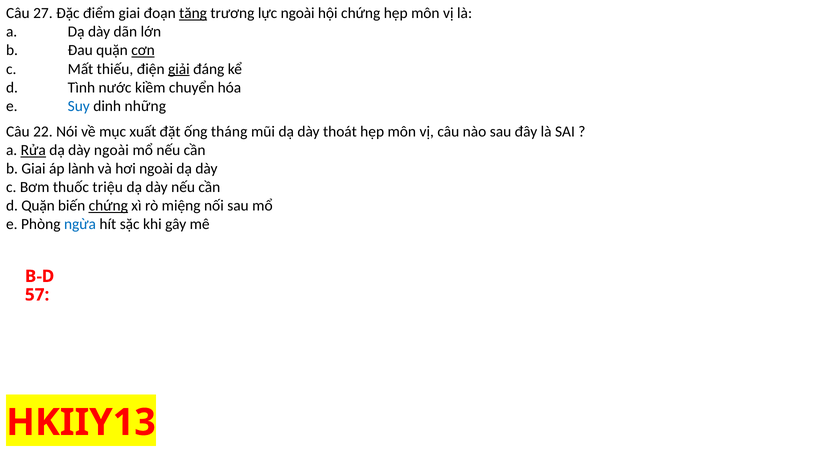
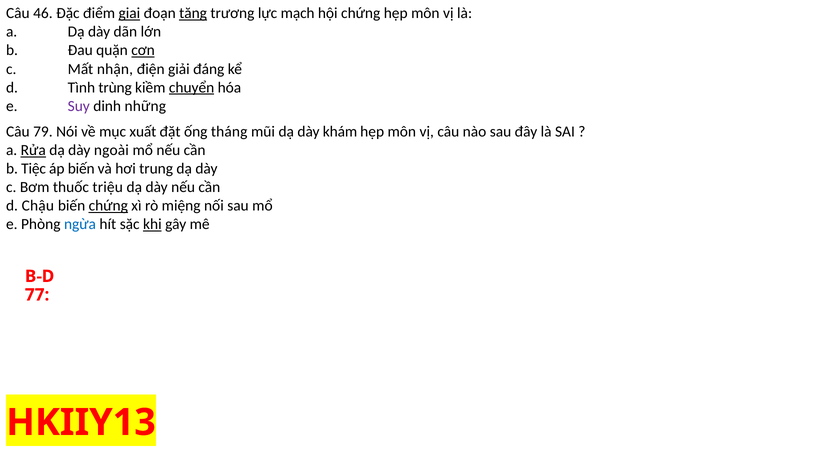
27: 27 -> 46 (43, 13)
giai underline: none -> present (129, 13)
lực ngoài: ngoài -> mạch (298, 13)
thiếu: thiếu -> nhận (115, 69)
giải underline: present -> none (179, 69)
nước: nước -> trùng (115, 87)
chuyển underline: none -> present (192, 87)
Suy colour: blue -> purple (79, 106)
22: 22 -> 79 (43, 132)
thoát: thoát -> khám (340, 132)
b Giai: Giai -> Tiệc (34, 169)
áp lành: lành -> biến (81, 169)
hơi ngoài: ngoài -> trung (156, 169)
d Quặn: Quặn -> Chậu (38, 206)
khi underline: none -> present (152, 224)
57: 57 -> 77 (37, 294)
